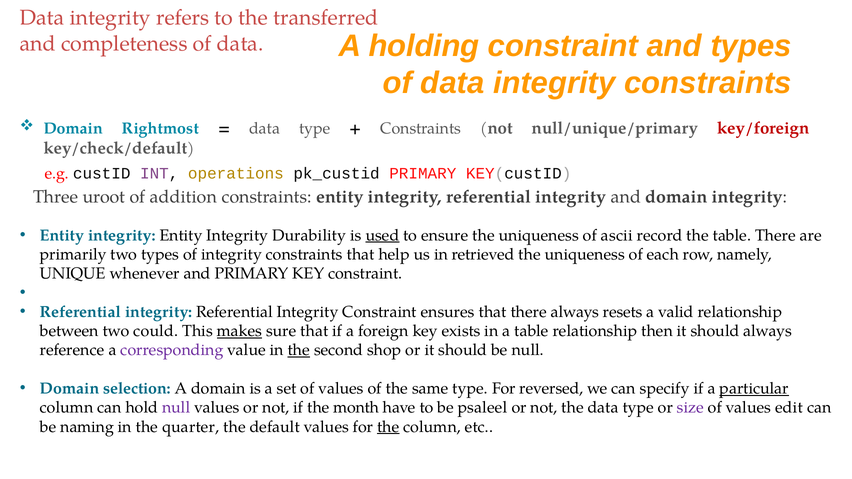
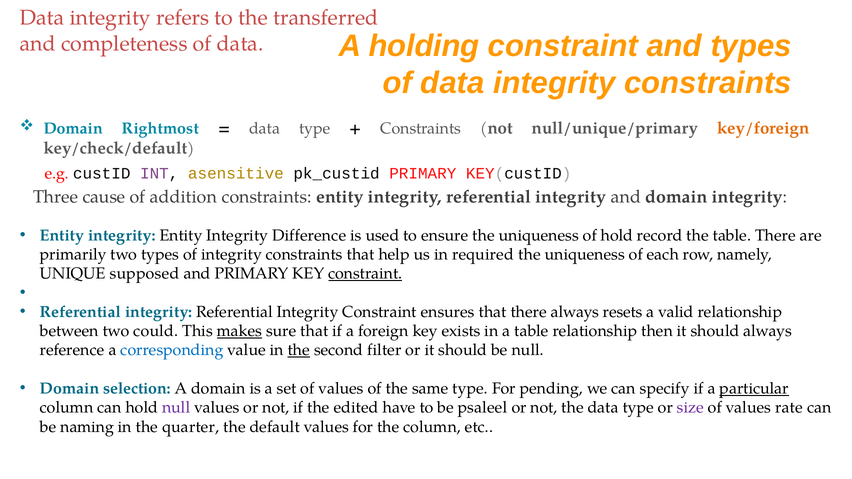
key/foreign colour: red -> orange (763, 128)
operations: operations -> asensitive (236, 173)
uroot: uroot -> cause (104, 197)
Durability: Durability -> Difference (309, 235)
used underline: present -> none (382, 235)
of ascii: ascii -> hold (617, 235)
retrieved: retrieved -> required (483, 255)
whenever: whenever -> supposed (145, 274)
constraint underline: none -> present (365, 274)
corresponding colour: purple -> blue (172, 350)
shop: shop -> filter (384, 350)
reversed: reversed -> pending (551, 389)
month: month -> edited (356, 408)
edit: edit -> rate (789, 408)
the underline: present -> none (388, 427)
